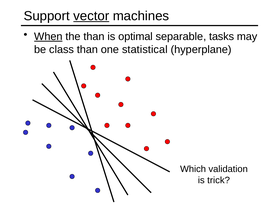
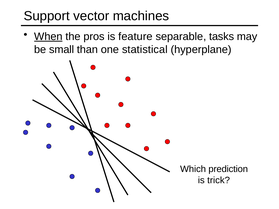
vector underline: present -> none (91, 16)
the than: than -> pros (94, 37)
optimal: optimal -> feature (135, 37)
class: class -> small (62, 50)
validation: validation -> prediction (228, 169)
